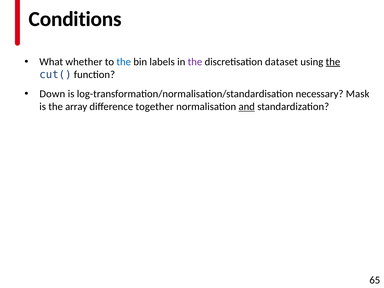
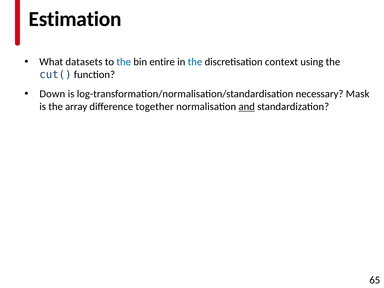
Conditions: Conditions -> Estimation (75, 19)
whether: whether -> datasets (84, 62)
labels: labels -> entire (162, 62)
the colour: purple -> blue (195, 62)
dataset: dataset -> context (281, 62)
the underline: present -> none (333, 62)
